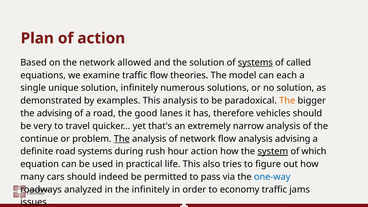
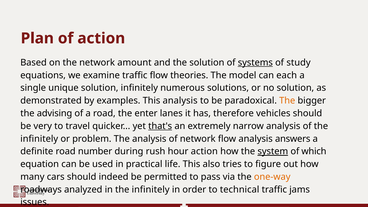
allowed: allowed -> amount (134, 63)
called: called -> study (299, 63)
good: good -> enter (146, 113)
that's underline: none -> present (160, 126)
continue: continue -> infinitely (39, 139)
The underline: present -> none (122, 139)
analysis advising: advising -> answers (293, 139)
road systems: systems -> number (95, 151)
one-way colour: blue -> orange (272, 177)
economy: economy -> technical (240, 189)
